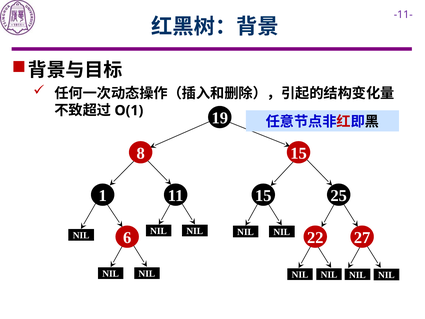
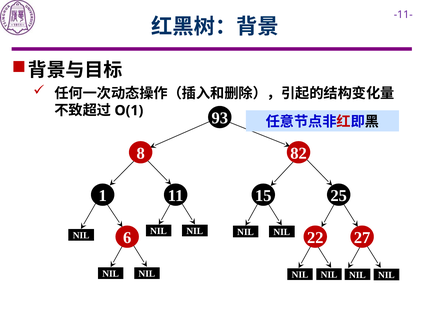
19: 19 -> 93 (220, 118)
8 15: 15 -> 82 (299, 153)
